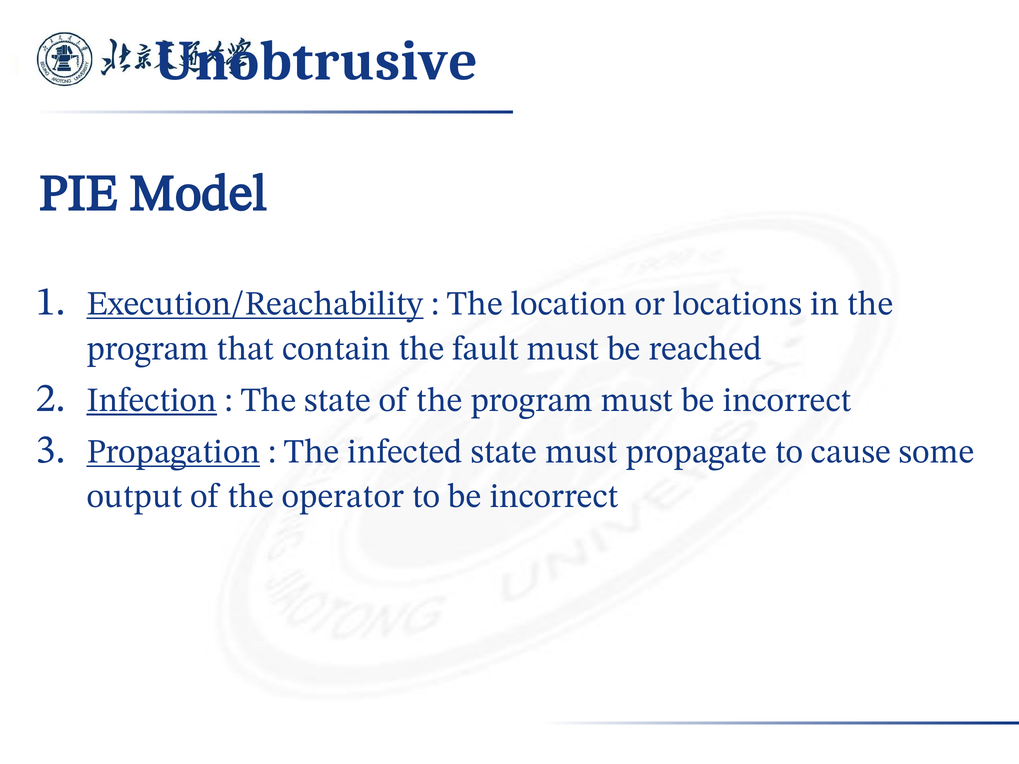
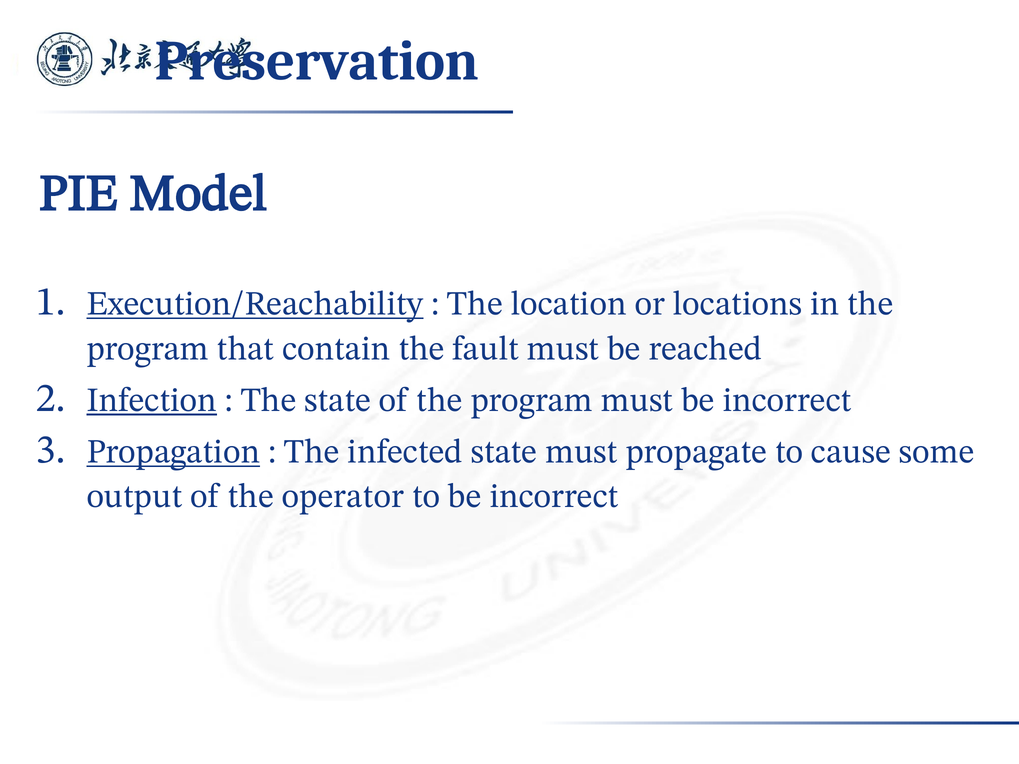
Unobtrusive: Unobtrusive -> Preservation (317, 61)
